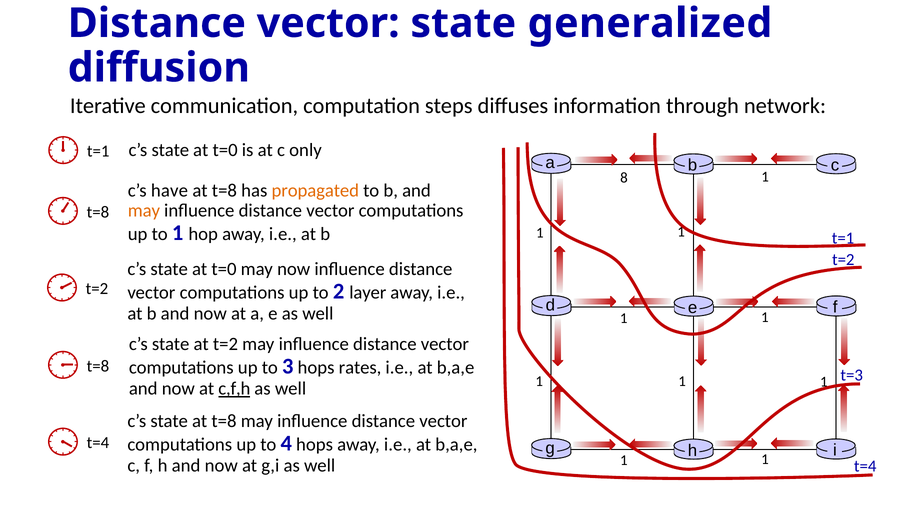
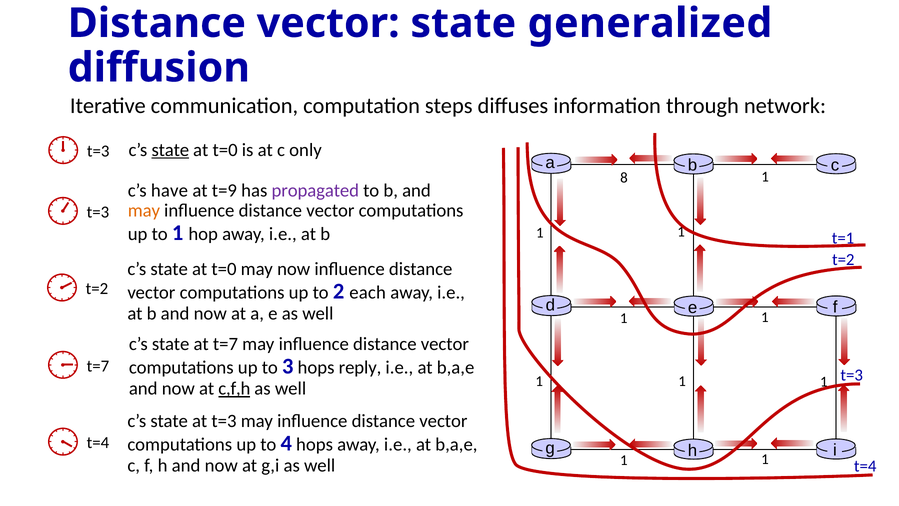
t=1: t=1 -> t=3 (98, 151)
state underline: none -> present (170, 150)
t=8: t=8 -> t=9 (224, 190)
propagated colour: orange -> purple (315, 190)
t=8: t=8 -> t=3 (98, 212)
layer: layer -> each (368, 292)
at t=2: t=2 -> t=7 (225, 344)
t=8: t=8 -> t=7 (98, 366)
rates: rates -> reply (360, 367)
state at t=8: t=8 -> t=3 (224, 421)
